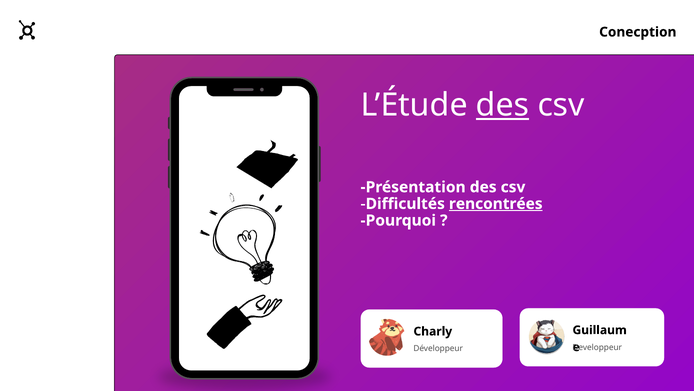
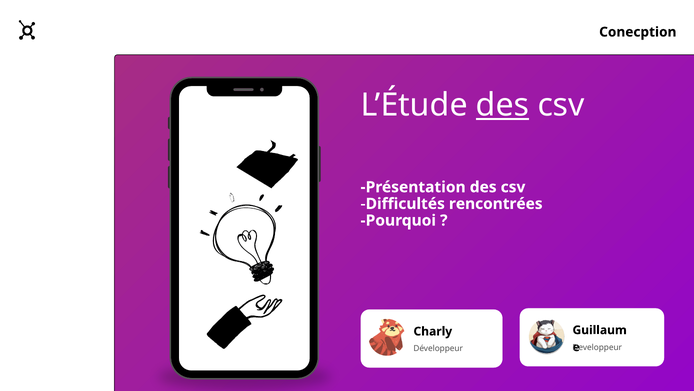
rencontrées underline: present -> none (496, 203)
